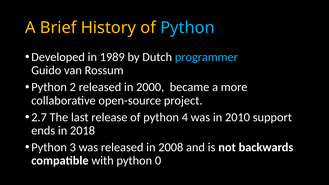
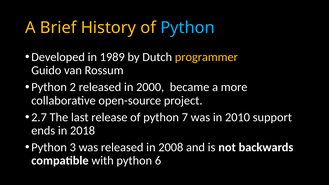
programmer colour: light blue -> yellow (206, 57)
4: 4 -> 7 (185, 117)
0: 0 -> 6 (158, 161)
